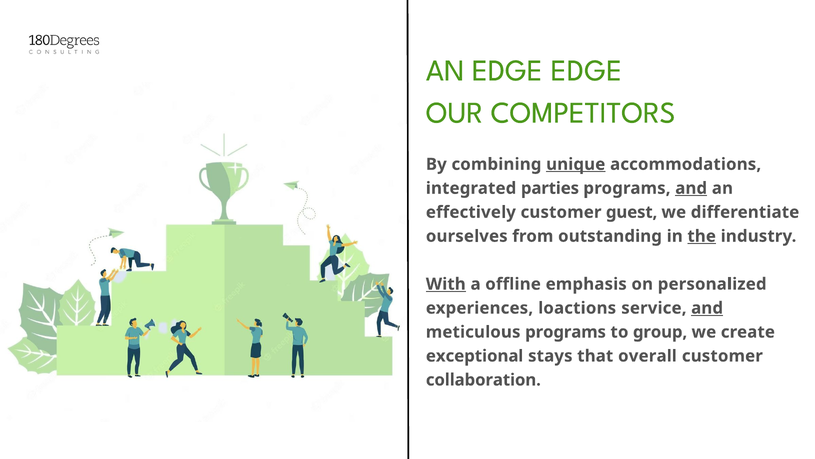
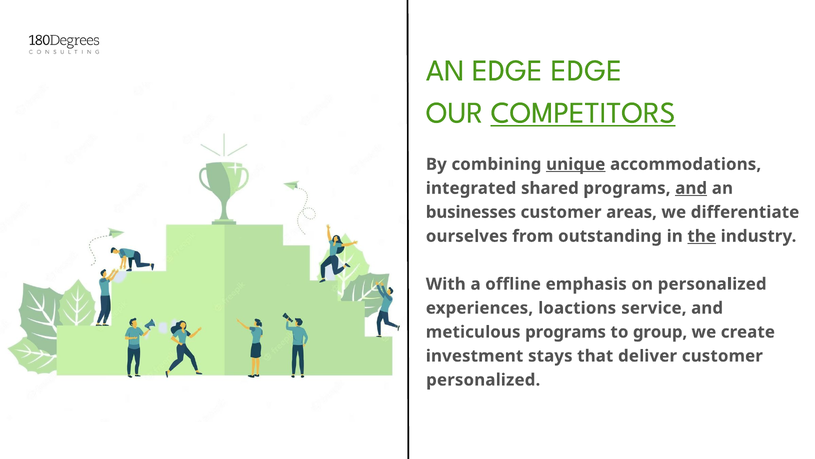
COMPETITORS underline: none -> present (583, 113)
parties: parties -> shared (550, 188)
effectively: effectively -> businesses (471, 212)
guest: guest -> areas (632, 212)
With underline: present -> none (446, 284)
and underline: present -> none (707, 308)
exceptional: exceptional -> investment (475, 356)
overall: overall -> deliver (648, 356)
collaboration: collaboration -> personalized (483, 380)
